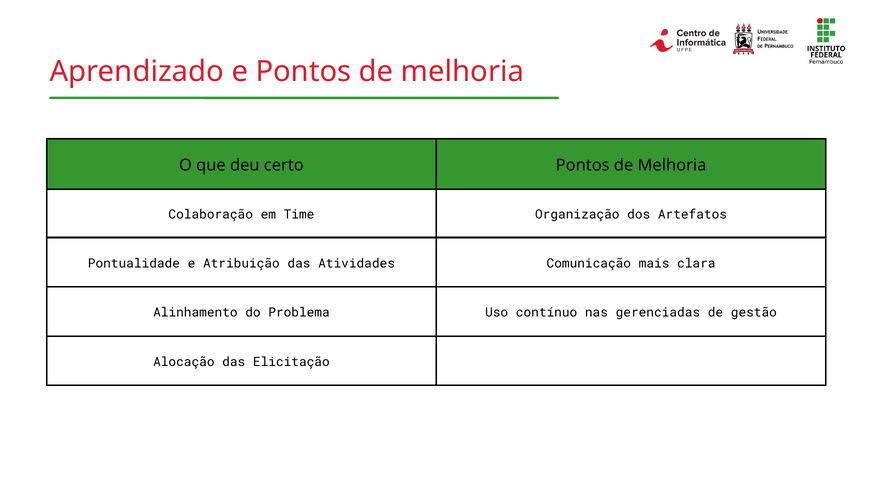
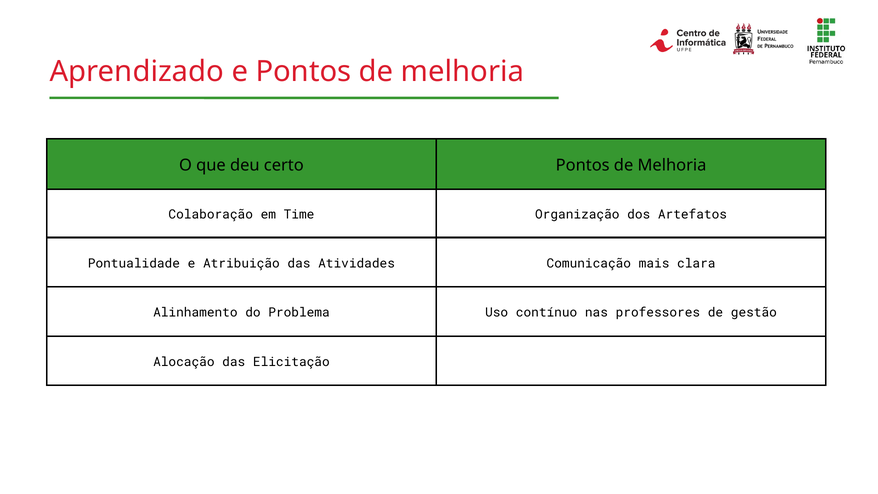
gerenciadas: gerenciadas -> professores (658, 313)
